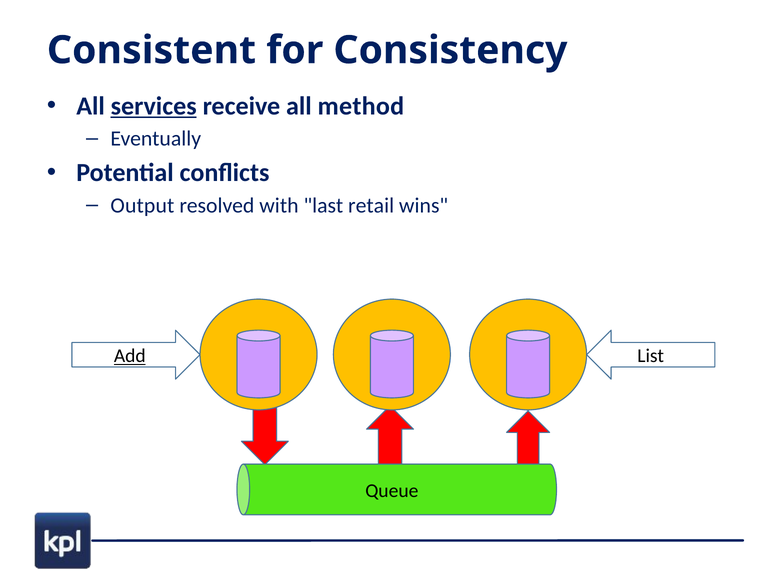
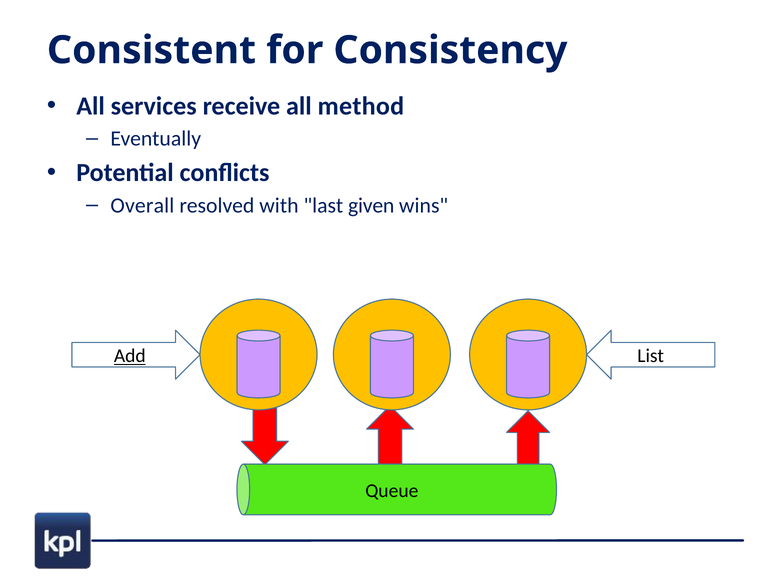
services underline: present -> none (154, 106)
Output: Output -> Overall (142, 206)
retail: retail -> given (371, 206)
